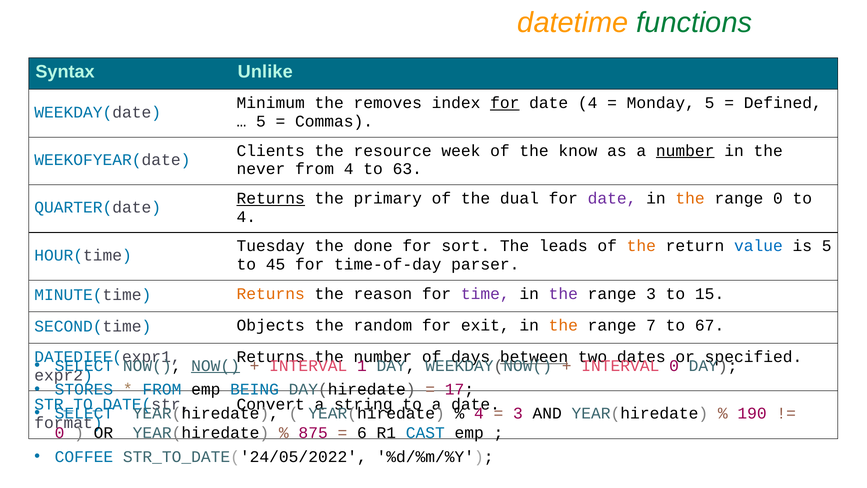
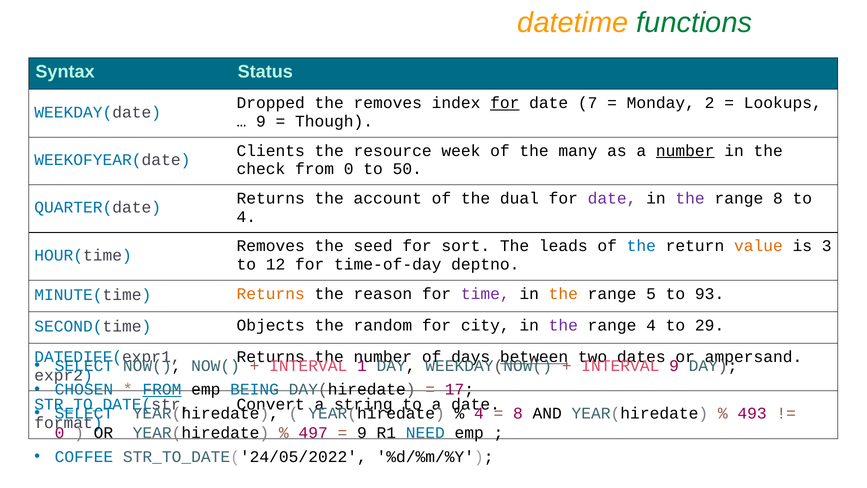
Unlike: Unlike -> Status (265, 72)
Minimum: Minimum -> Dropped (271, 103)
date 4: 4 -> 7 (588, 103)
Monday 5: 5 -> 2 (710, 103)
Defined: Defined -> Lookups (783, 103)
5: 5 -> 9 (261, 121)
Commas: Commas -> Though (334, 121)
know: know -> many (578, 151)
never: never -> check (261, 169)
from 4: 4 -> 0 (349, 169)
63: 63 -> 50 (407, 169)
Returns underline: present -> none (271, 198)
primary: primary -> account (388, 198)
the colour: orange -> purple (690, 198)
range 0: 0 -> 8 (778, 198)
Tuesday: Tuesday -> Removes (271, 246)
done: done -> seed (373, 246)
the colour: orange -> blue (641, 246)
value colour: blue -> orange (758, 246)
is 5: 5 -> 3 (827, 246)
45: 45 -> 12 (276, 264)
parser: parser -> deptno (485, 264)
the colour: purple -> orange (563, 294)
range 3: 3 -> 5 (651, 294)
15: 15 -> 93 (710, 294)
exit: exit -> city (485, 325)
the colour: orange -> purple (563, 325)
range 7: 7 -> 4 (651, 325)
67: 67 -> 29 (710, 325)
specified: specified -> ampersand (754, 357)
NOW( underline: present -> none (216, 365)
0: 0 -> 9 (674, 365)
STORES: STORES -> CHOSEN (84, 389)
FROM underline: none -> present (162, 389)
3: 3 -> 8 (518, 413)
190: 190 -> 493 (752, 413)
875: 875 -> 497 (313, 433)
6: 6 -> 9 (362, 433)
CAST: CAST -> NEED (425, 433)
